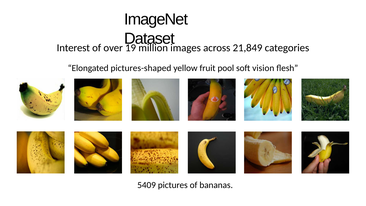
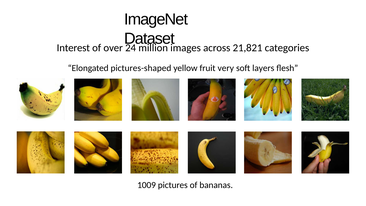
19: 19 -> 24 (131, 48)
21,849: 21,849 -> 21,821 (248, 48)
pool: pool -> very (226, 68)
vision: vision -> layers (263, 68)
5409: 5409 -> 1009 (147, 185)
